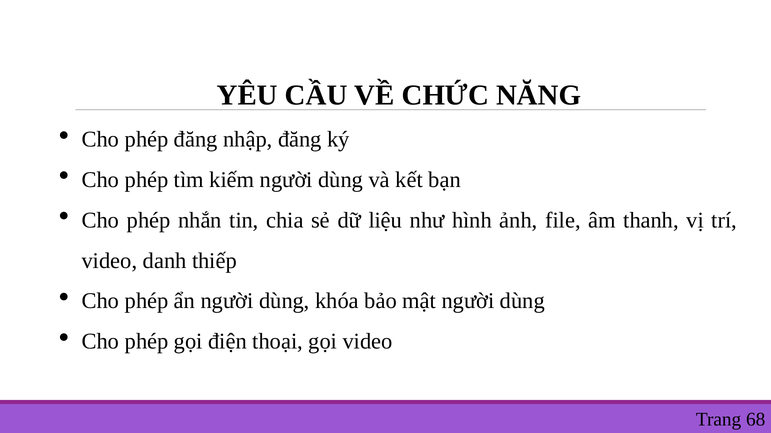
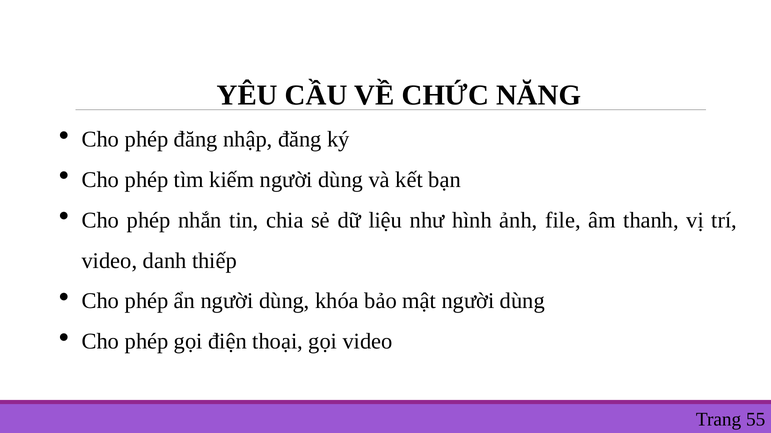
68: 68 -> 55 (756, 420)
